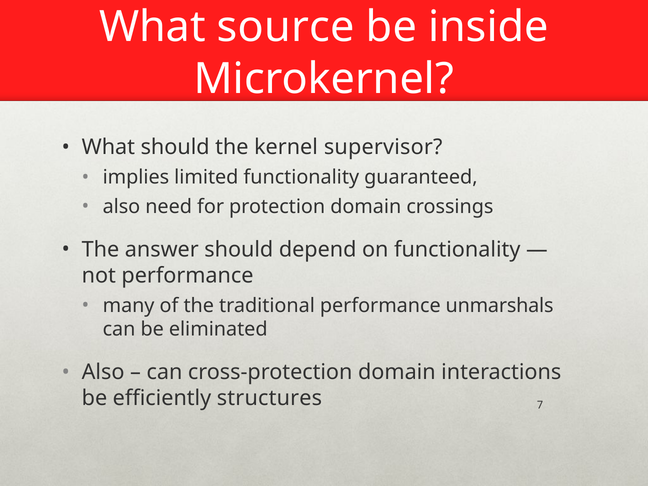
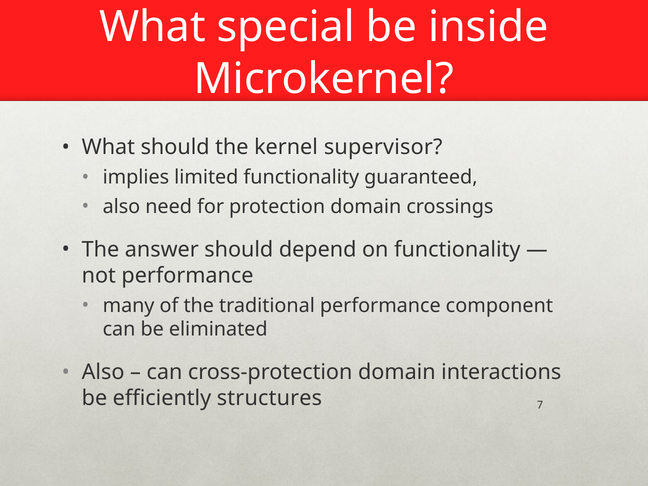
source: source -> special (286, 27)
unmarshals: unmarshals -> component (499, 306)
